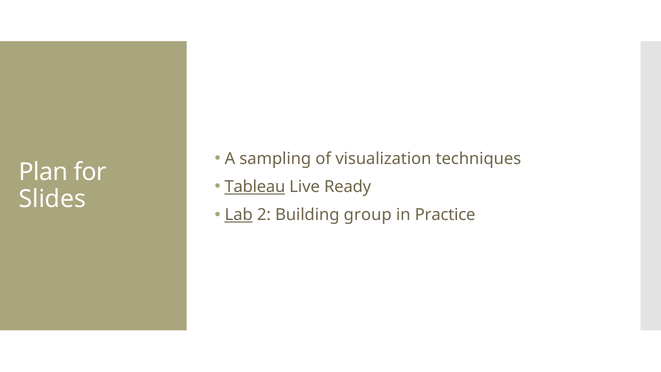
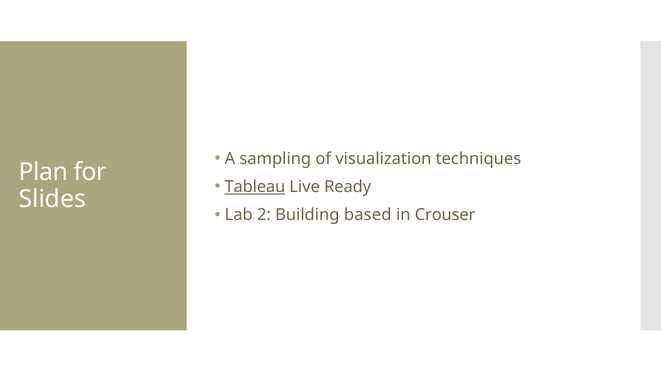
Lab underline: present -> none (239, 215)
group: group -> based (368, 215)
Practice: Practice -> Crouser (445, 215)
